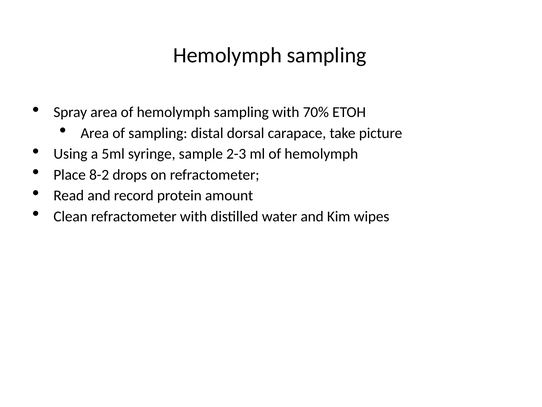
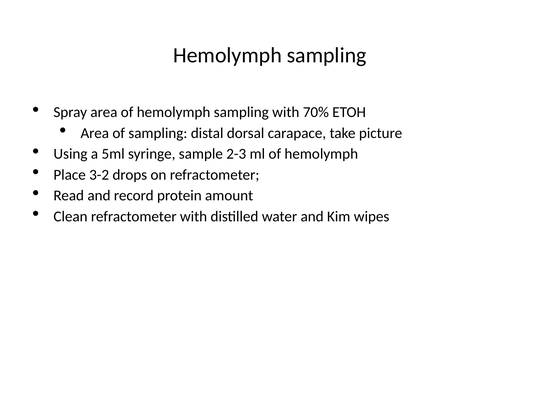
8-2: 8-2 -> 3-2 (99, 174)
